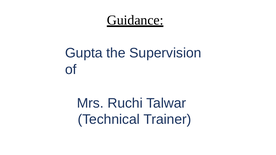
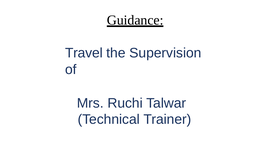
Gupta: Gupta -> Travel (84, 53)
